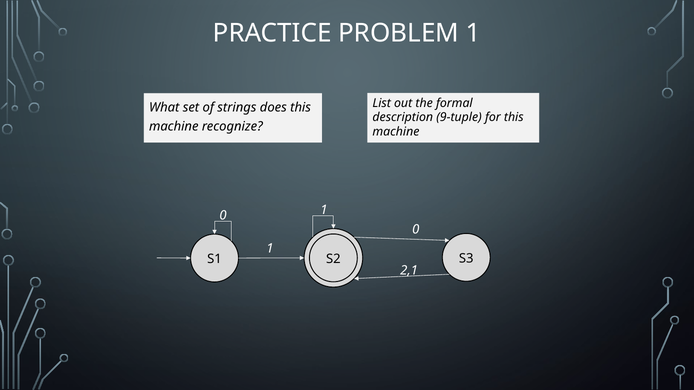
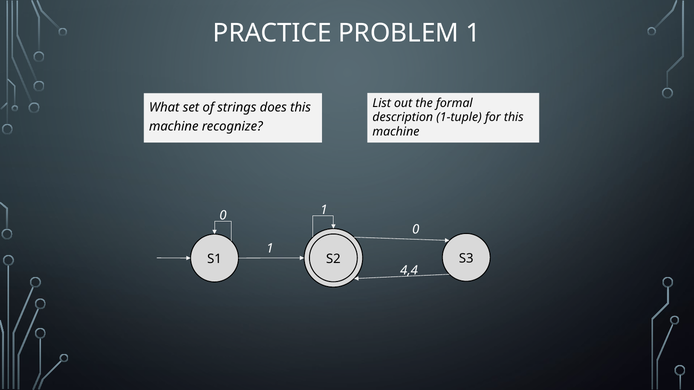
9-tuple: 9-tuple -> 1-tuple (459, 117)
2,1: 2,1 -> 4,4 (409, 271)
